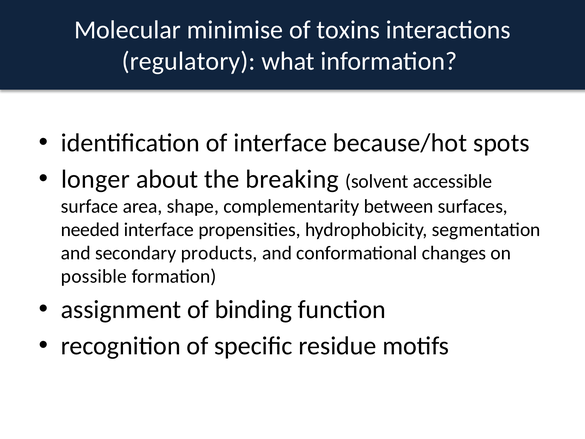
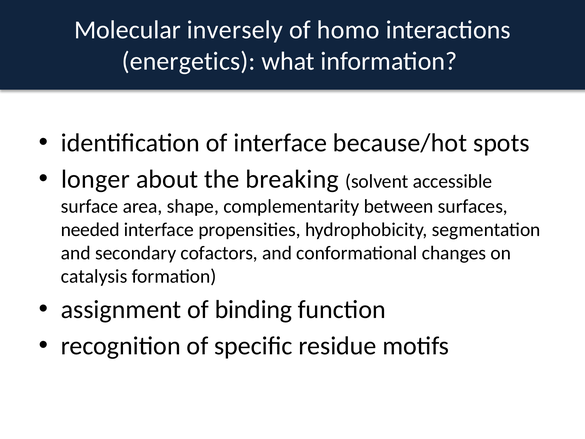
minimise: minimise -> inversely (235, 30)
toxins: toxins -> homo (348, 30)
regulatory: regulatory -> energetics (189, 61)
products: products -> cofactors (219, 253)
possible: possible -> catalysis (94, 276)
